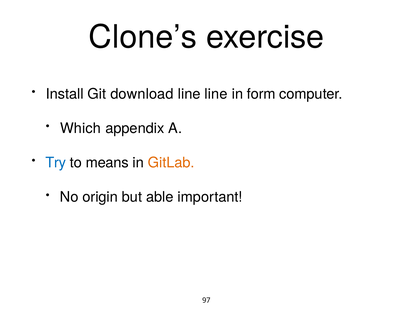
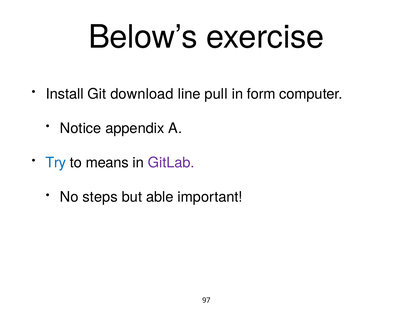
Clone’s: Clone’s -> Below’s (143, 37)
line line: line -> pull (216, 94)
Which: Which -> Notice (81, 128)
GitLab colour: orange -> purple (171, 163)
origin: origin -> steps (100, 197)
